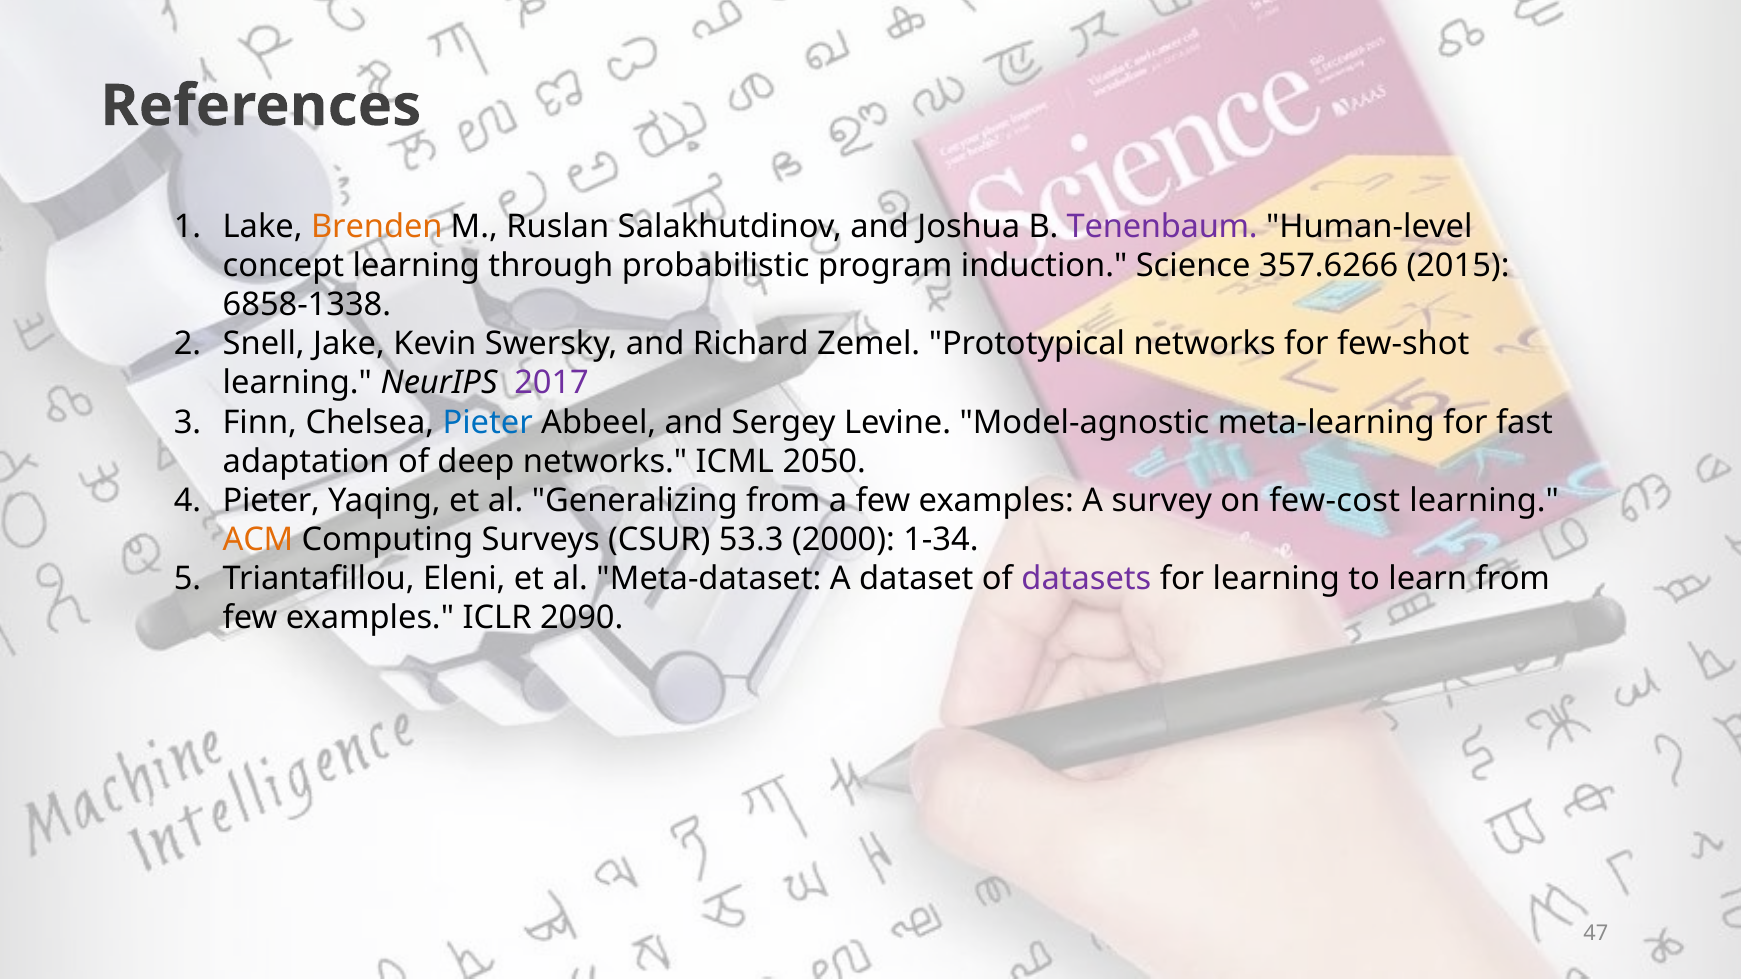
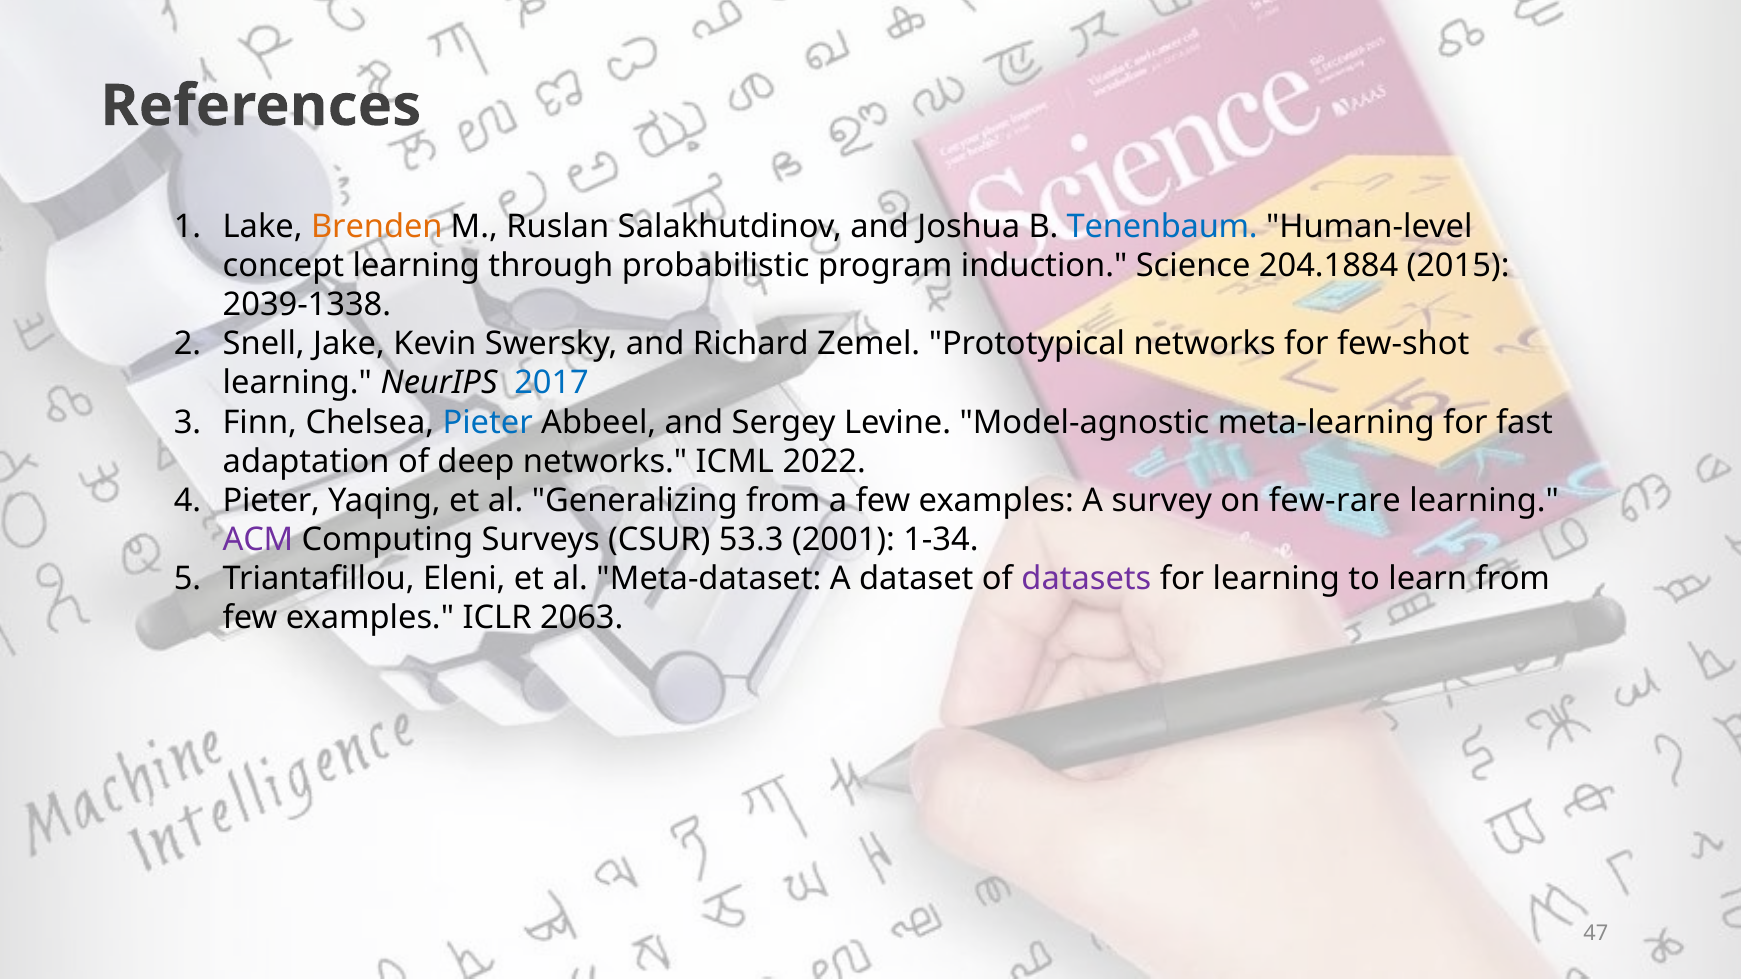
Tenenbaum colour: purple -> blue (1162, 227)
357.6266: 357.6266 -> 204.1884 (1329, 266)
6858-1338: 6858-1338 -> 2039-1338 (307, 305)
2017 colour: purple -> blue (552, 383)
2050: 2050 -> 2022 (824, 462)
few-cost: few-cost -> few-rare (1335, 501)
ACM colour: orange -> purple (258, 540)
2000: 2000 -> 2001 (843, 540)
2090: 2090 -> 2063 (582, 618)
